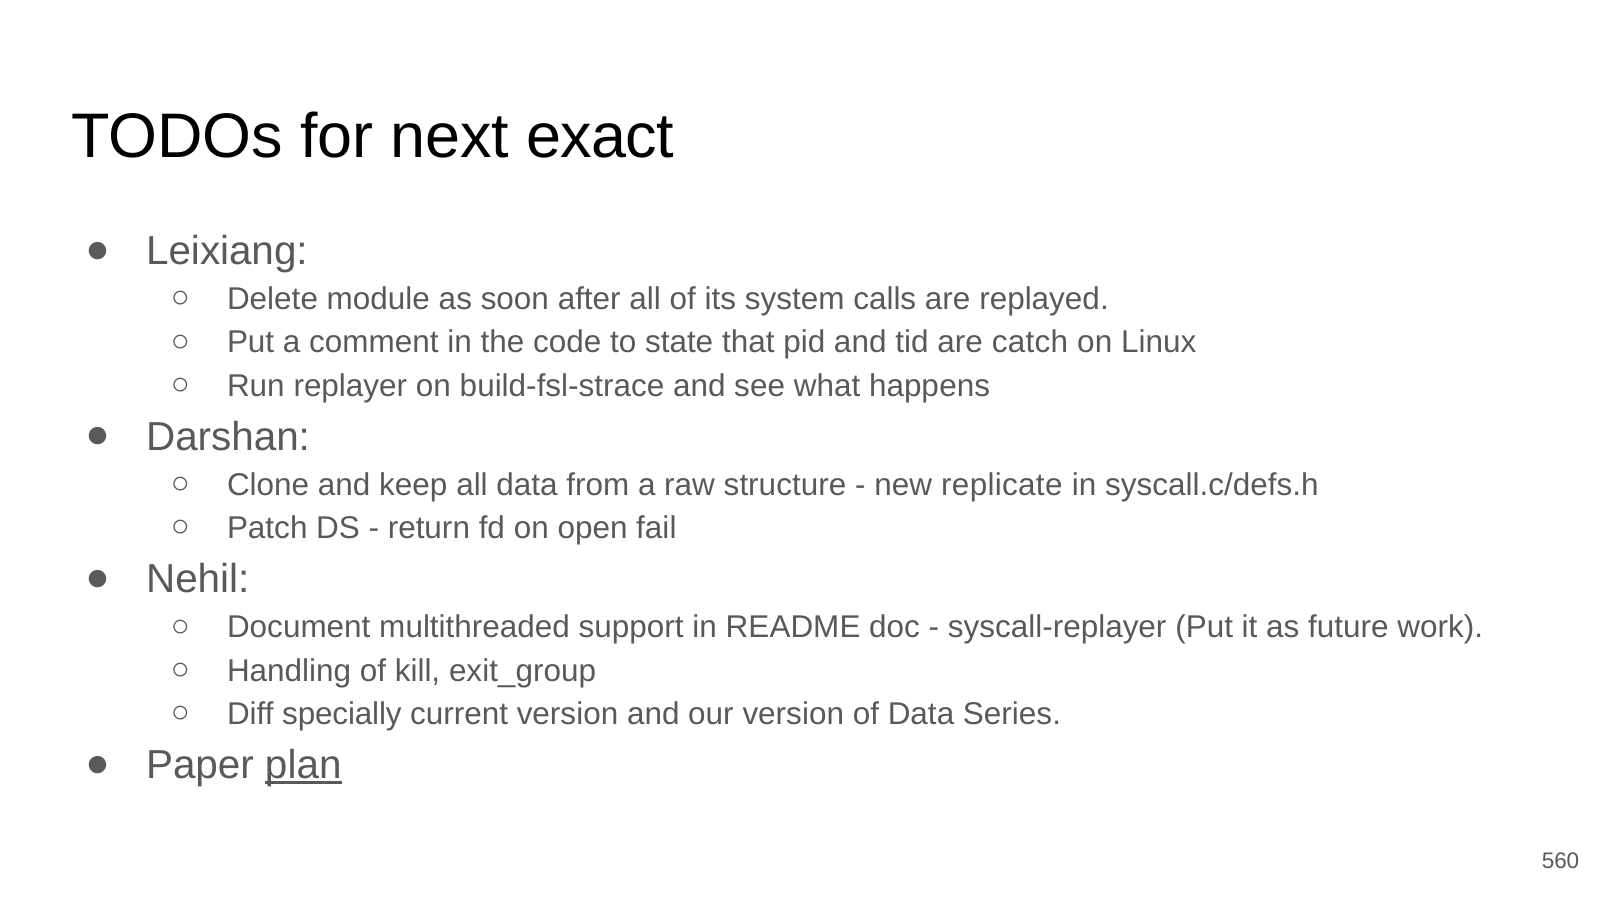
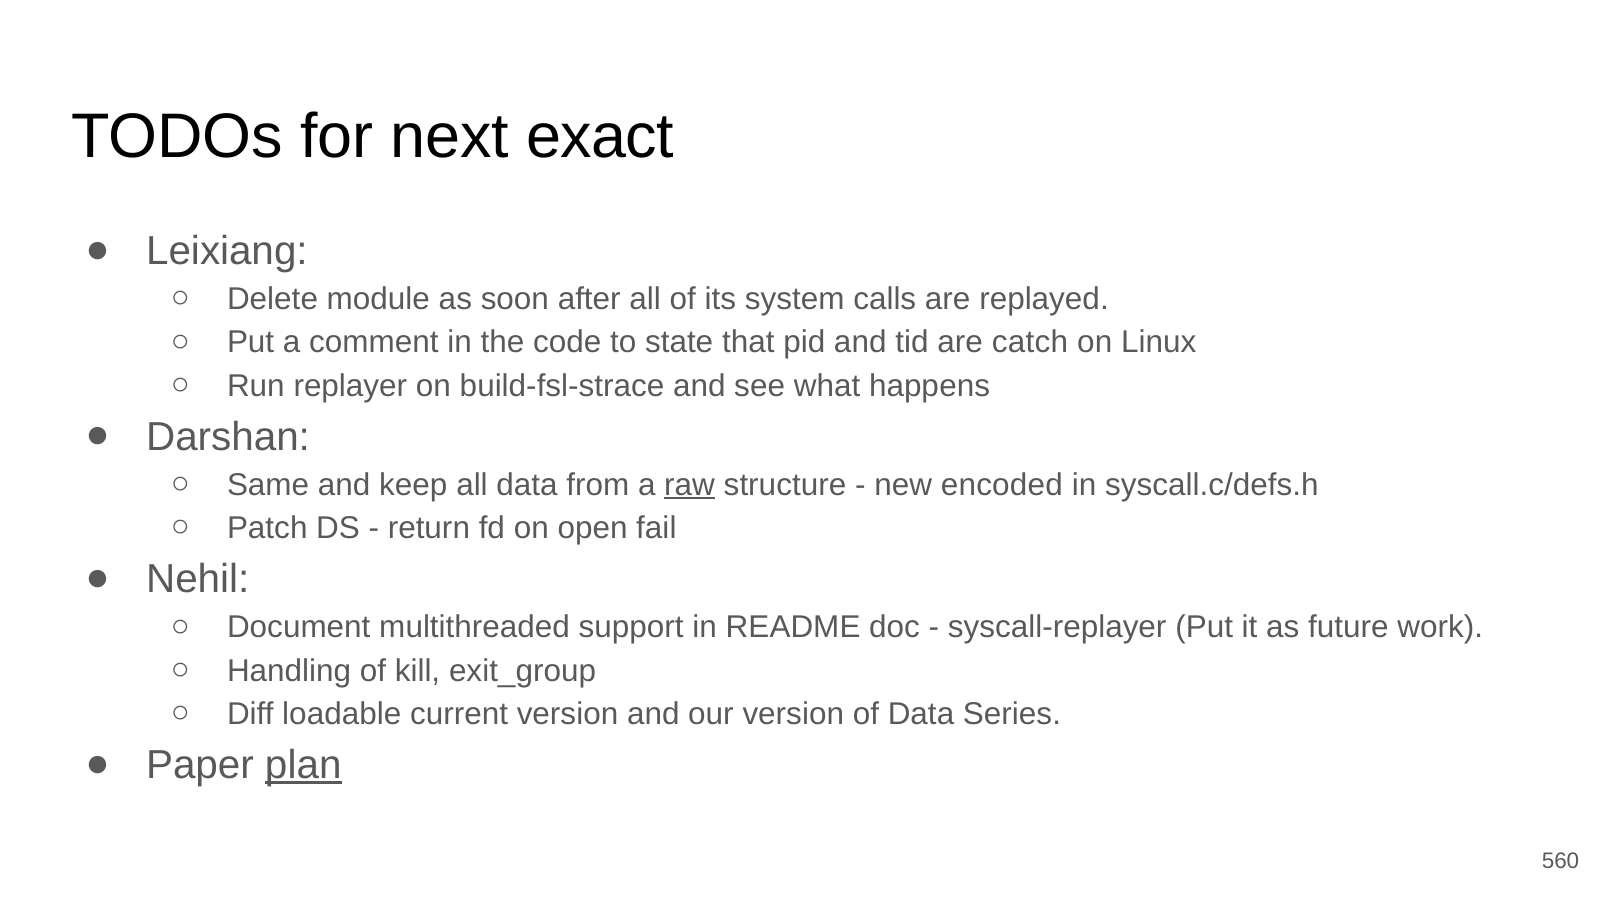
Clone: Clone -> Same (268, 485)
raw underline: none -> present (690, 485)
replicate: replicate -> encoded (1002, 485)
specially: specially -> loadable (342, 714)
